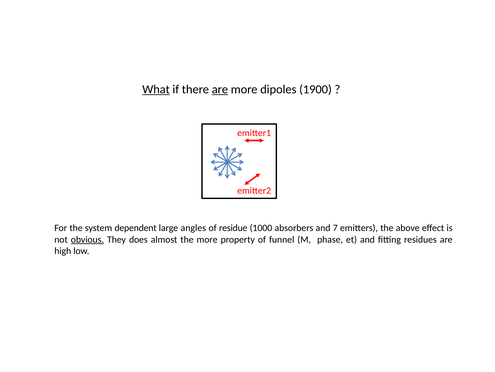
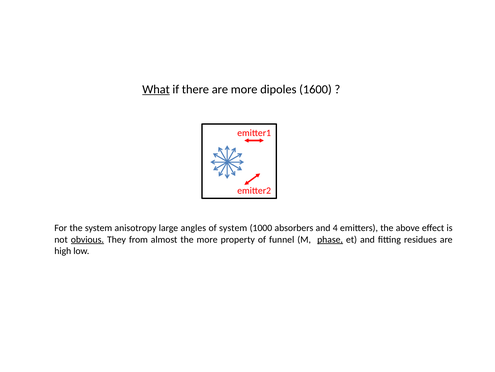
are underline: present -> none (220, 89)
1900: 1900 -> 1600 (315, 89)
dependent: dependent -> anisotropy (135, 228)
of residue: residue -> system (233, 228)
7: 7 -> 4 (335, 228)
does: does -> from (138, 239)
phase underline: none -> present (330, 239)
